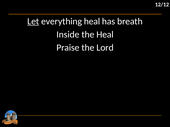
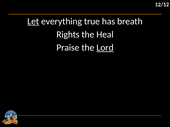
everything heal: heal -> true (92, 21)
Inside: Inside -> Rights (68, 35)
Lord underline: none -> present (105, 48)
